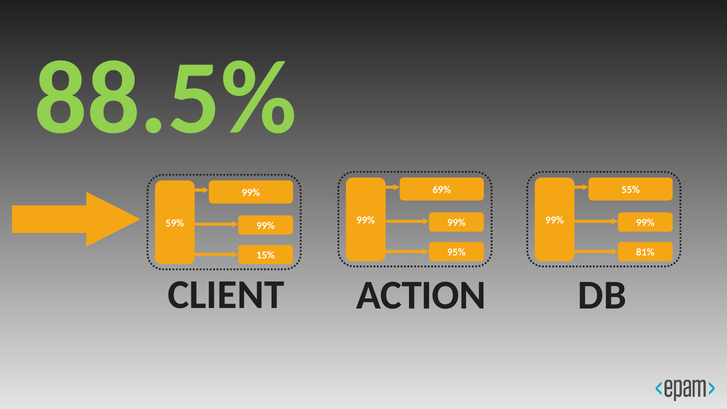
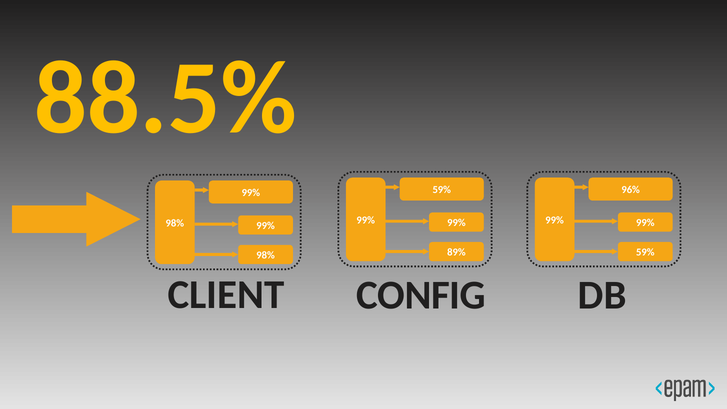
88.5% colour: light green -> yellow (166, 98)
69%: 69% -> 59% (442, 190)
55%: 55% -> 96% (631, 190)
59%: 59% -> 98% (175, 223)
95%: 95% -> 89% (456, 252)
81%: 81% -> 59% (645, 252)
15%: 15% -> 98% (266, 255)
ACTION: ACTION -> CONFIG (421, 295)
